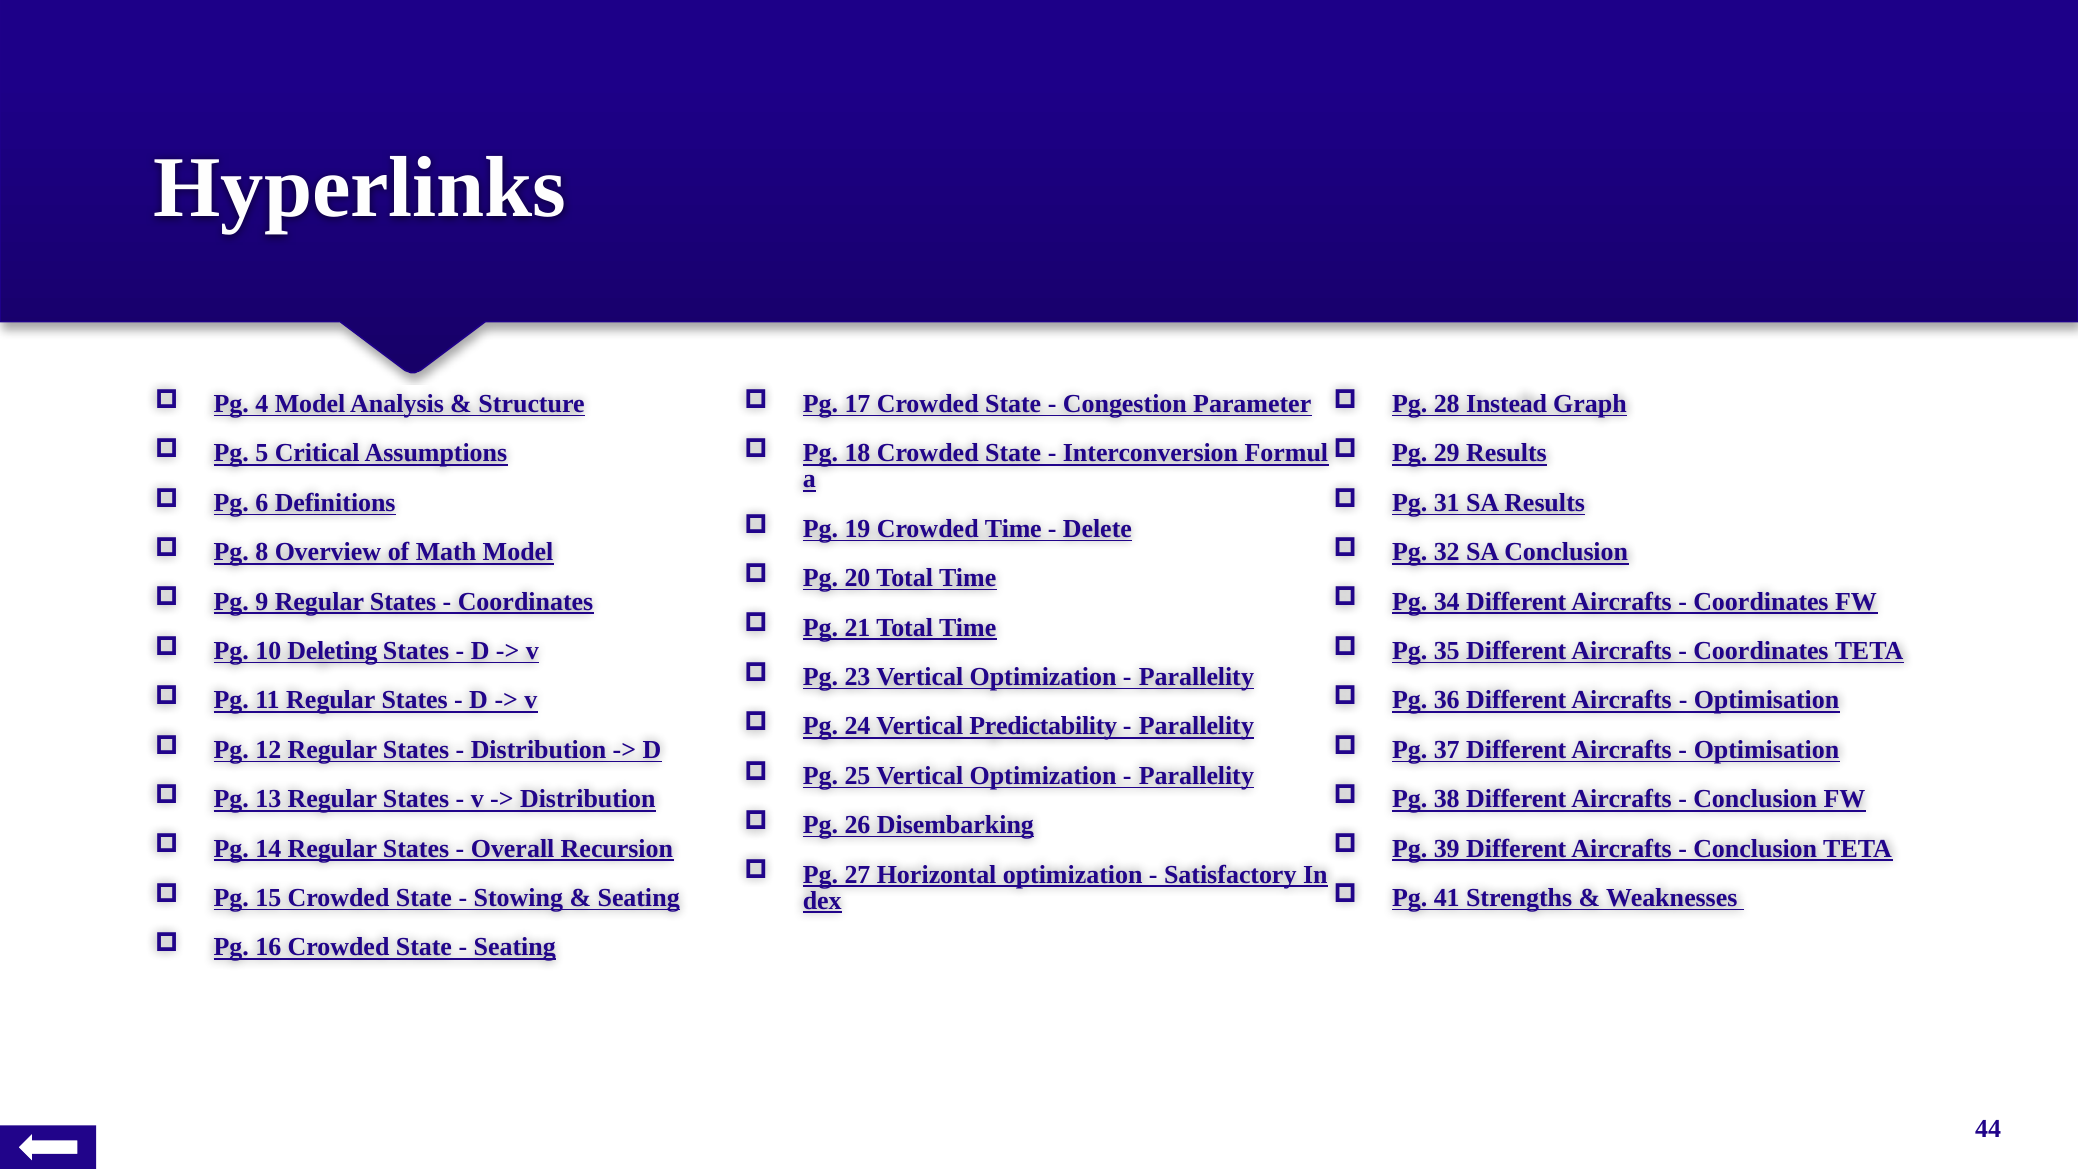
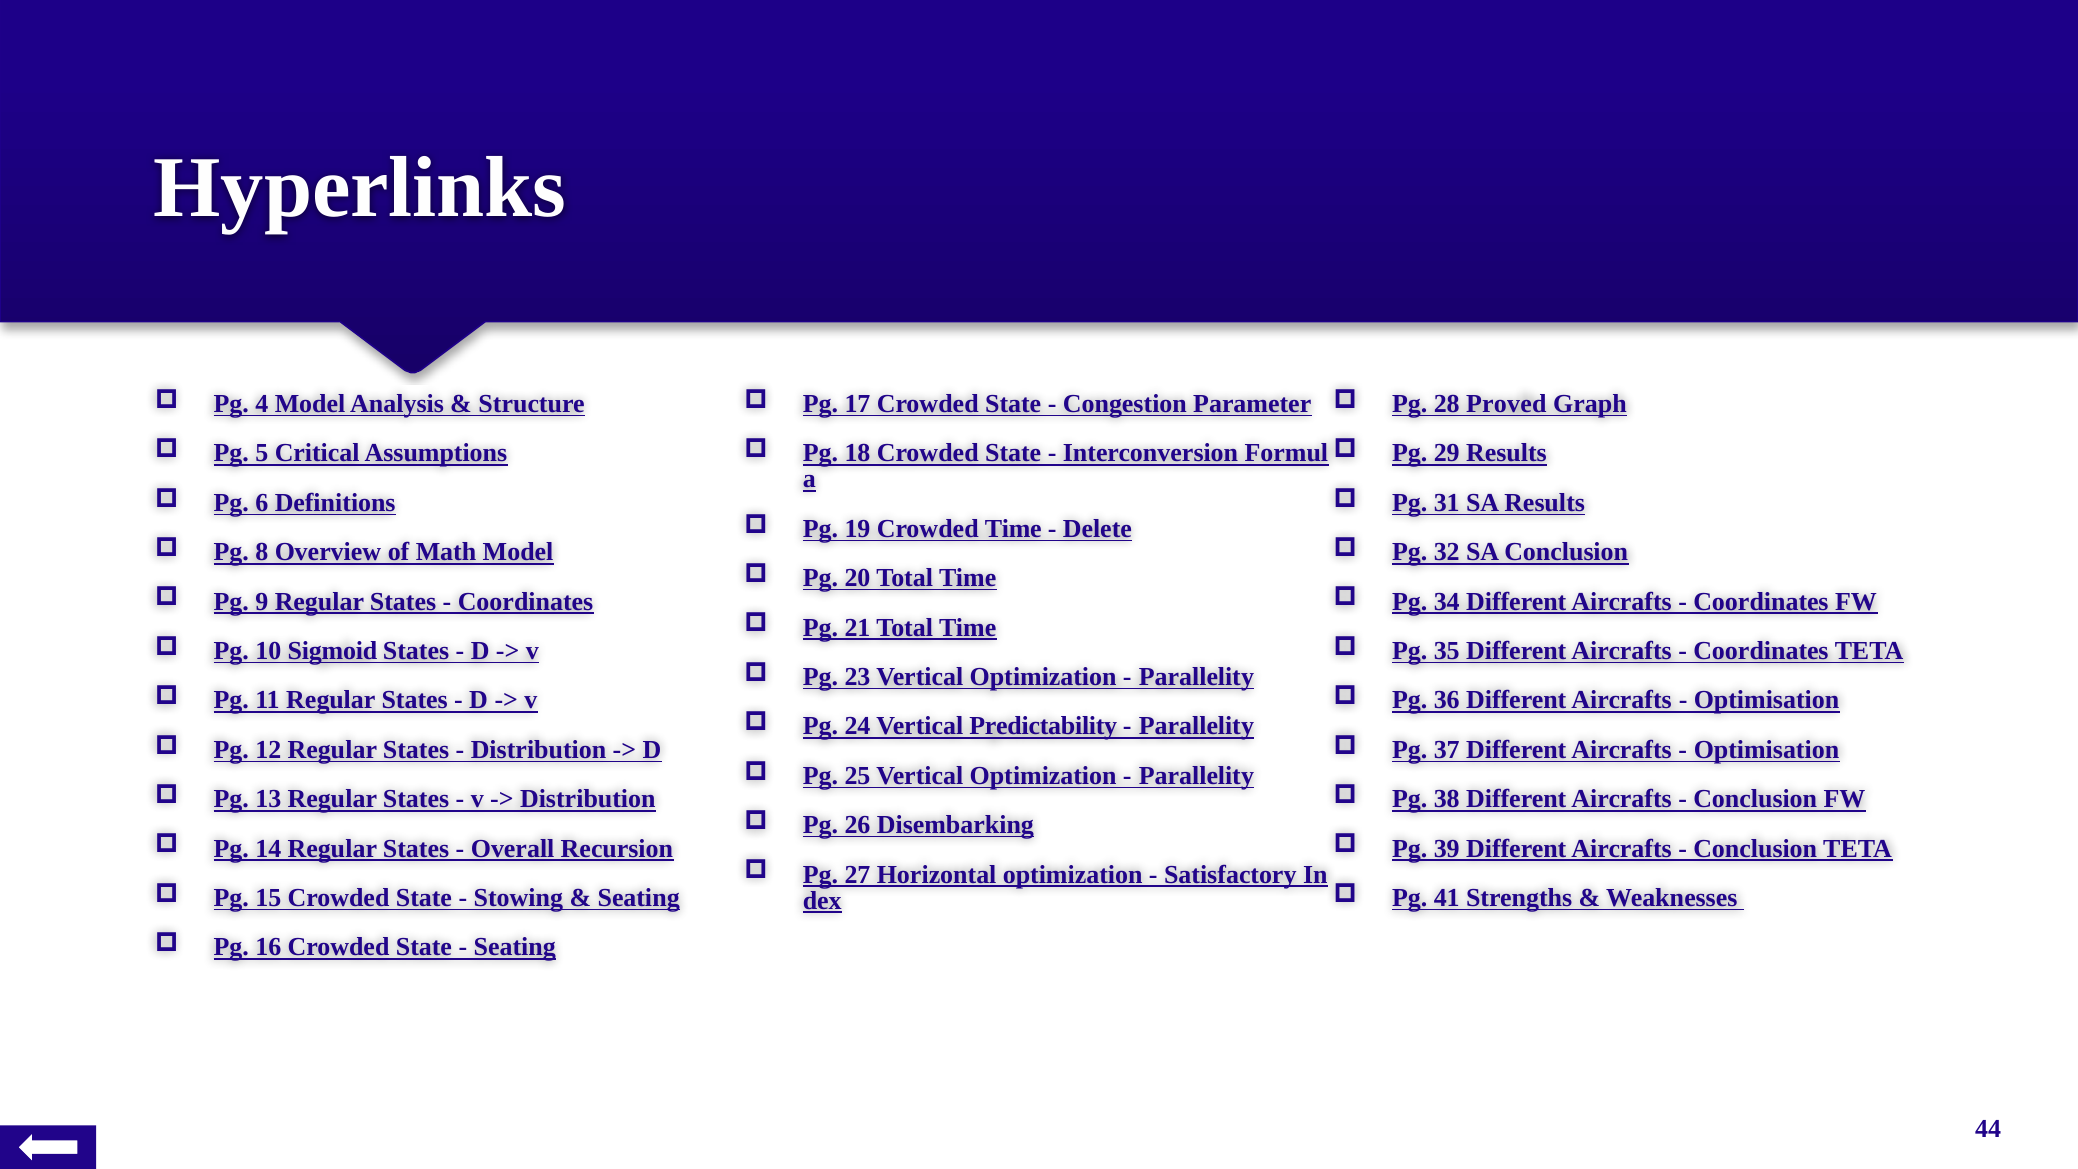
Instead: Instead -> Proved (1506, 404)
Deleting: Deleting -> Sigmoid (332, 651)
